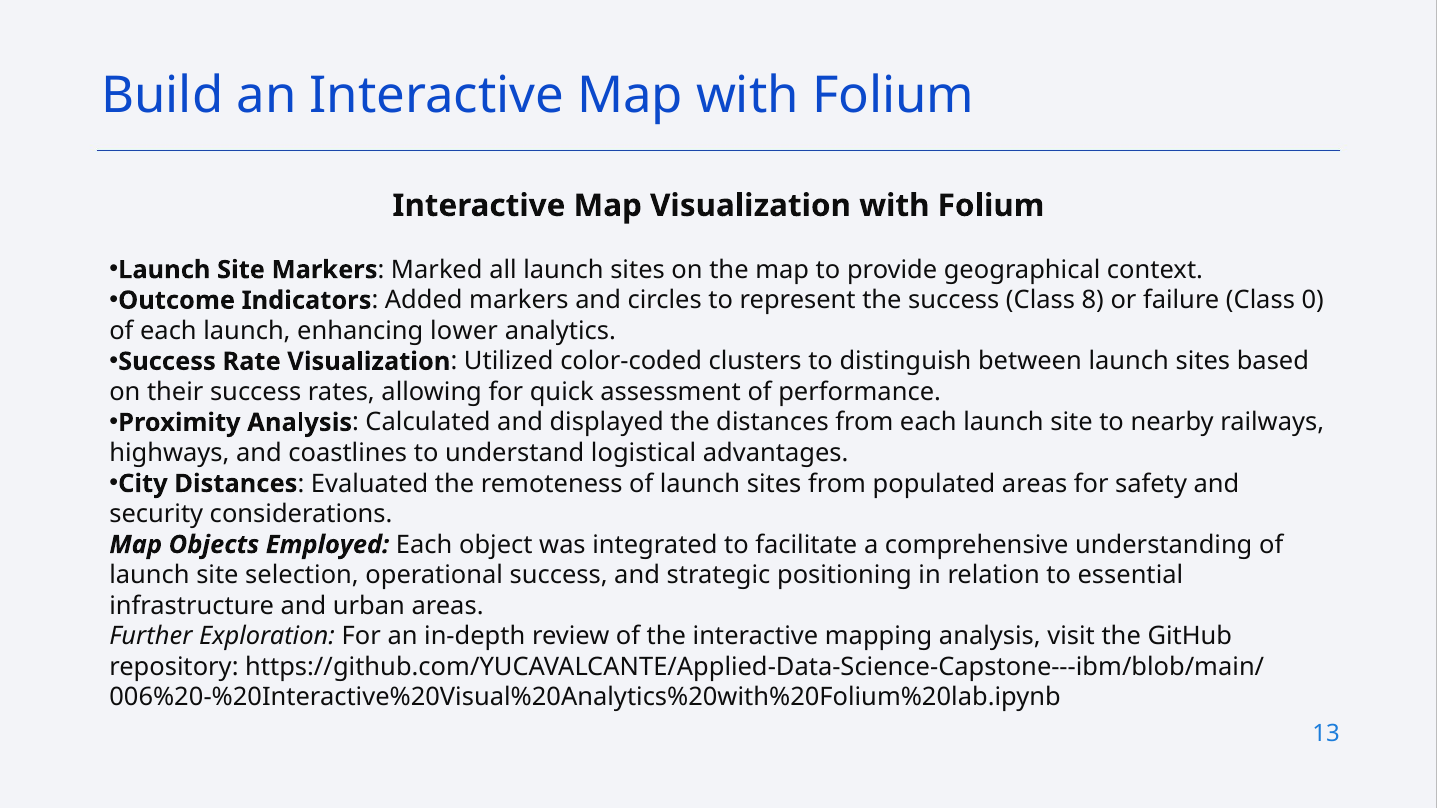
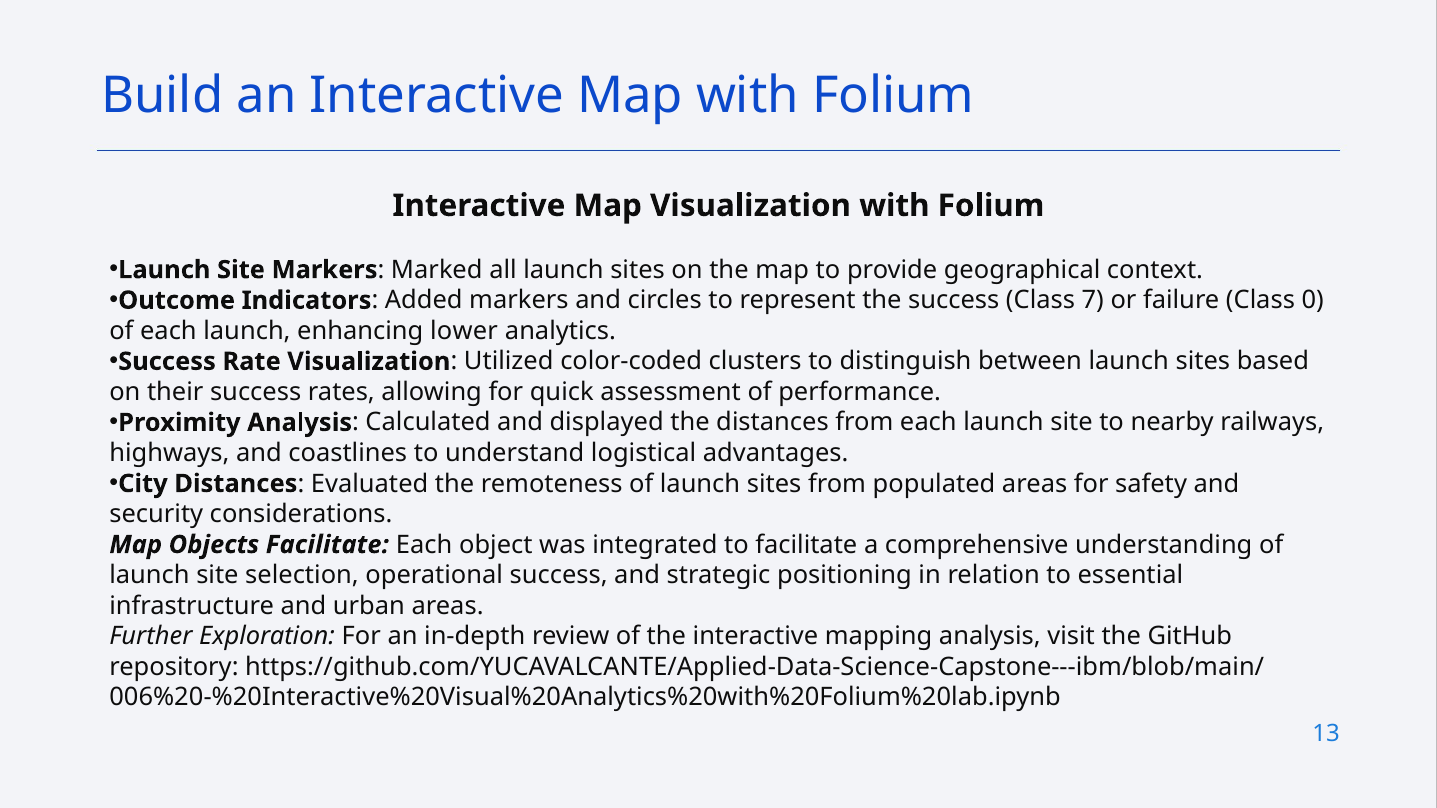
8: 8 -> 7 (1093, 300)
Objects Employed: Employed -> Facilitate (327, 545)
